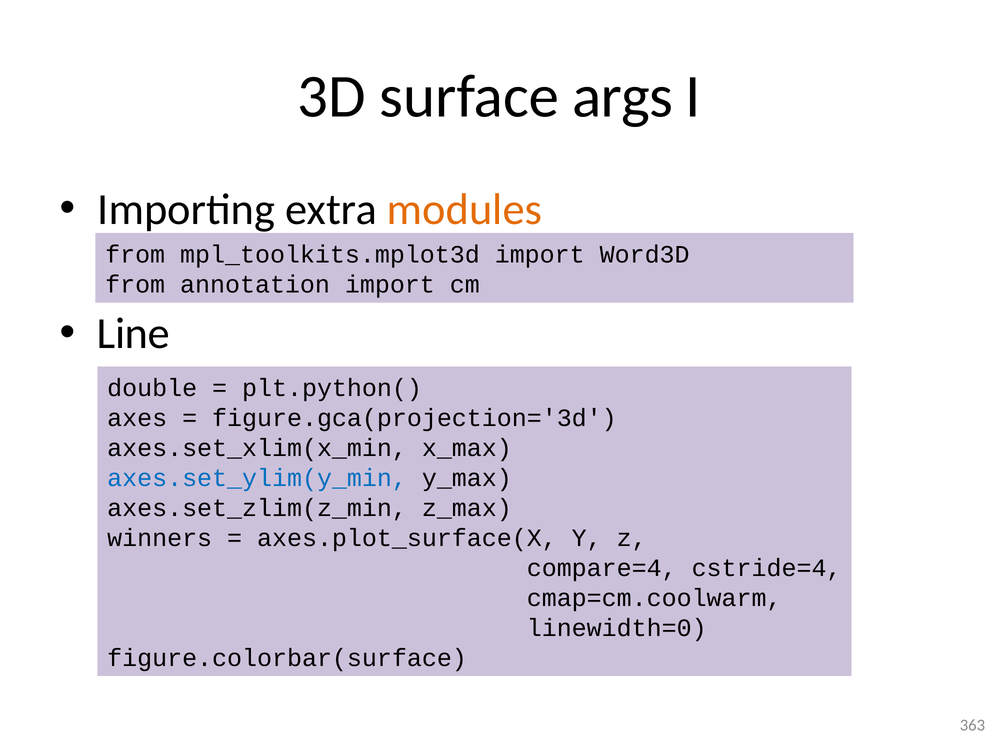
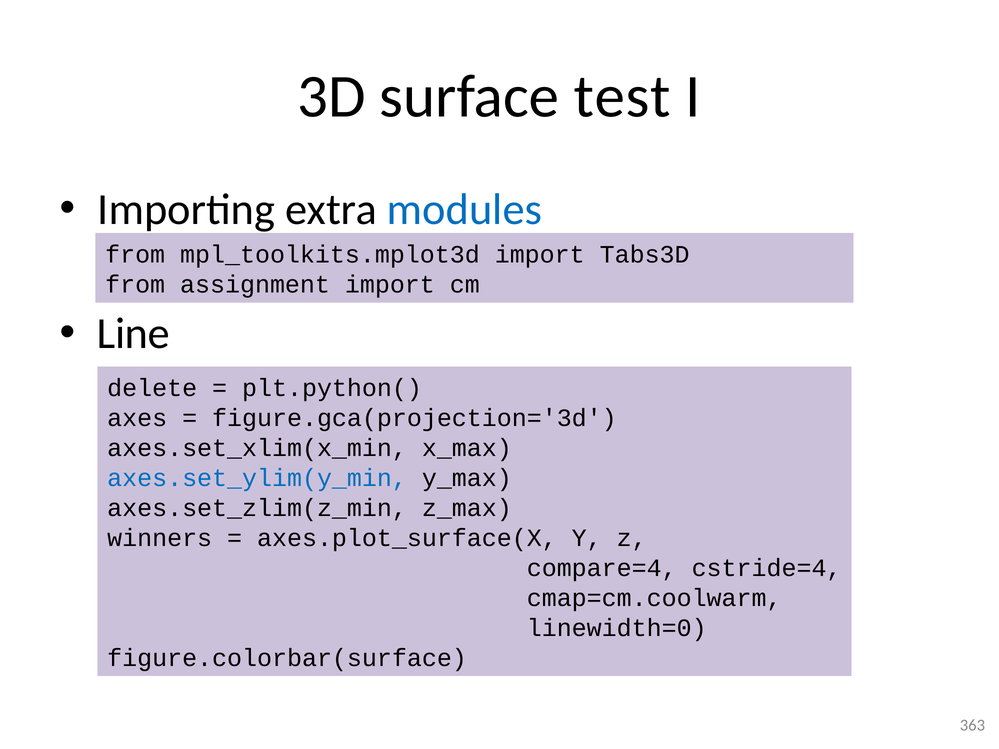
args: args -> test (622, 97)
modules colour: orange -> blue (464, 210)
Word3D: Word3D -> Tabs3D (645, 255)
annotation: annotation -> assignment (255, 285)
double: double -> delete (152, 388)
